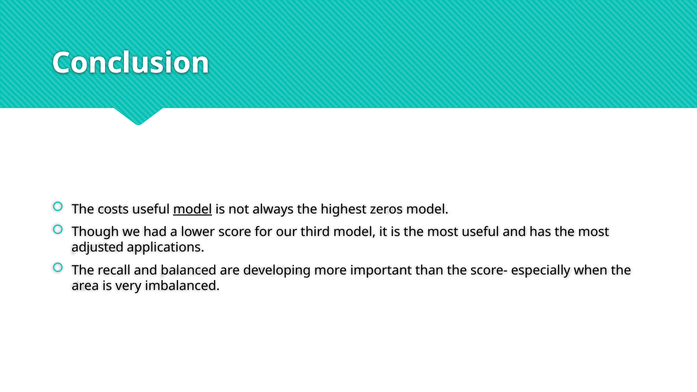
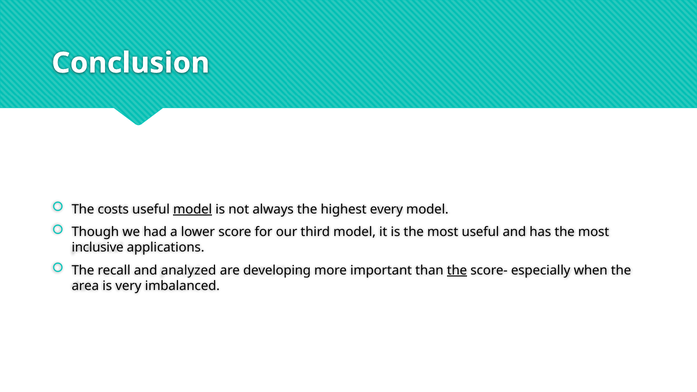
zeros: zeros -> every (386, 209)
adjusted: adjusted -> inclusive (98, 248)
balanced: balanced -> analyzed (189, 270)
the underline: none -> present (457, 270)
